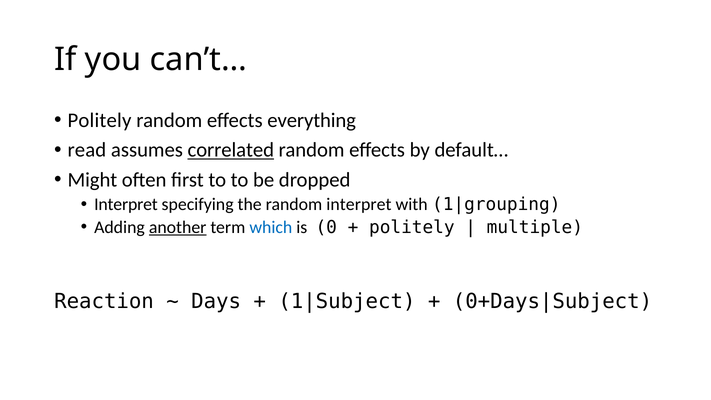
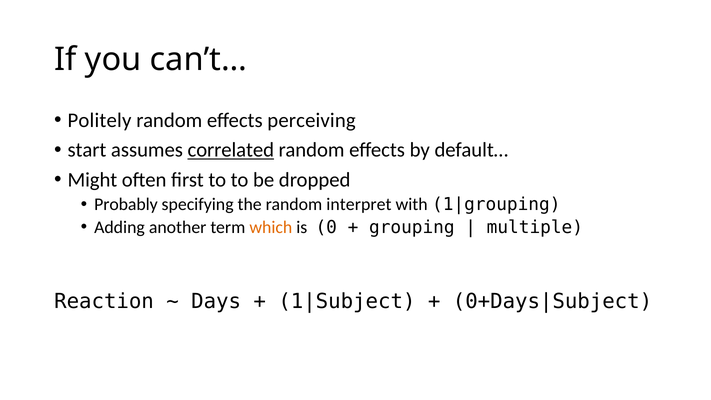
everything: everything -> perceiving (312, 120)
read: read -> start (87, 150)
Interpret: Interpret -> Probably (126, 204)
another underline: present -> none (178, 227)
which colour: blue -> orange (271, 227)
politely: politely -> grouping (412, 227)
